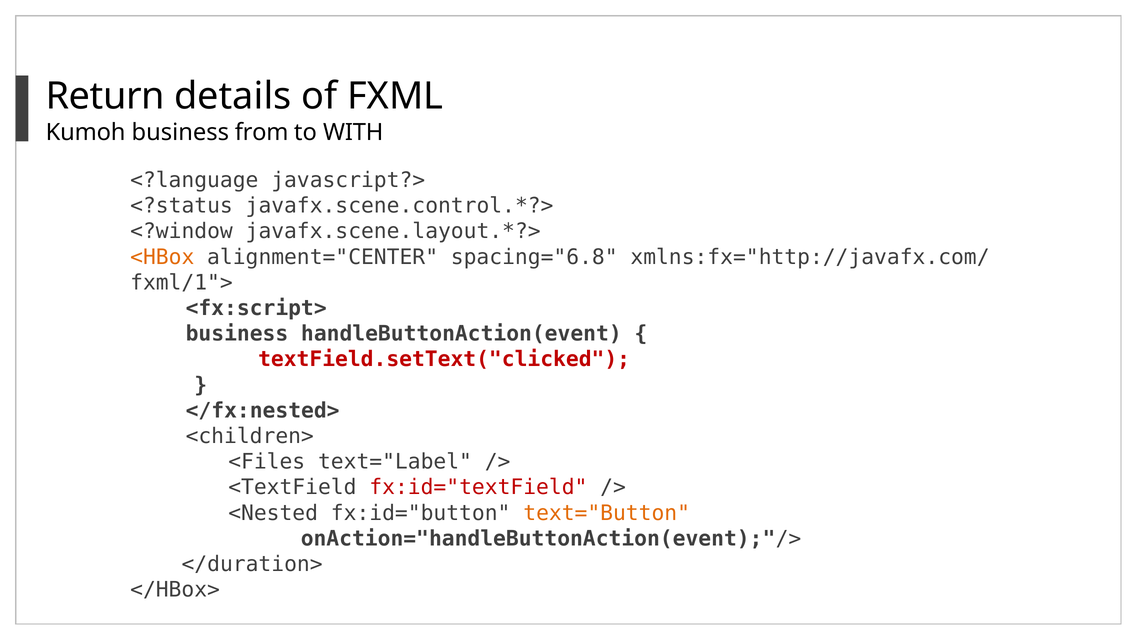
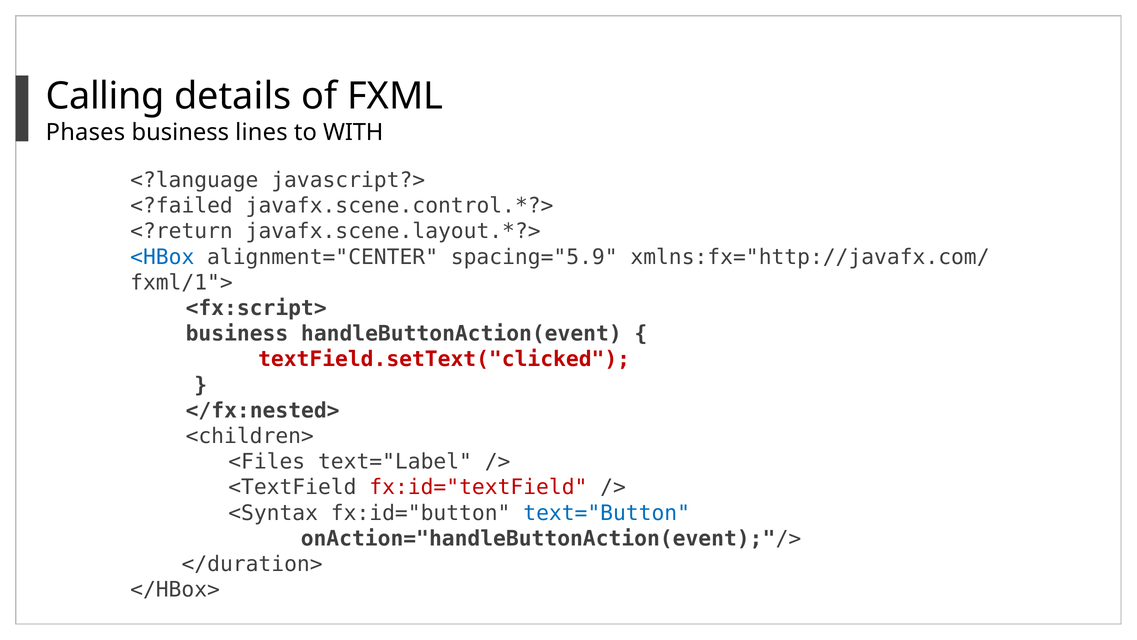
Return: Return -> Calling (105, 96)
Kumoh: Kumoh -> Phases (85, 132)
from: from -> lines (261, 132)
<?status: <?status -> <?failed (182, 206)
<?window: <?window -> <?return (182, 231)
<HBox colour: orange -> blue (162, 257)
spacing="6.8: spacing="6.8 -> spacing="5.9 (534, 257)
<Nested: <Nested -> <Syntax (273, 513)
text="Button colour: orange -> blue (607, 513)
